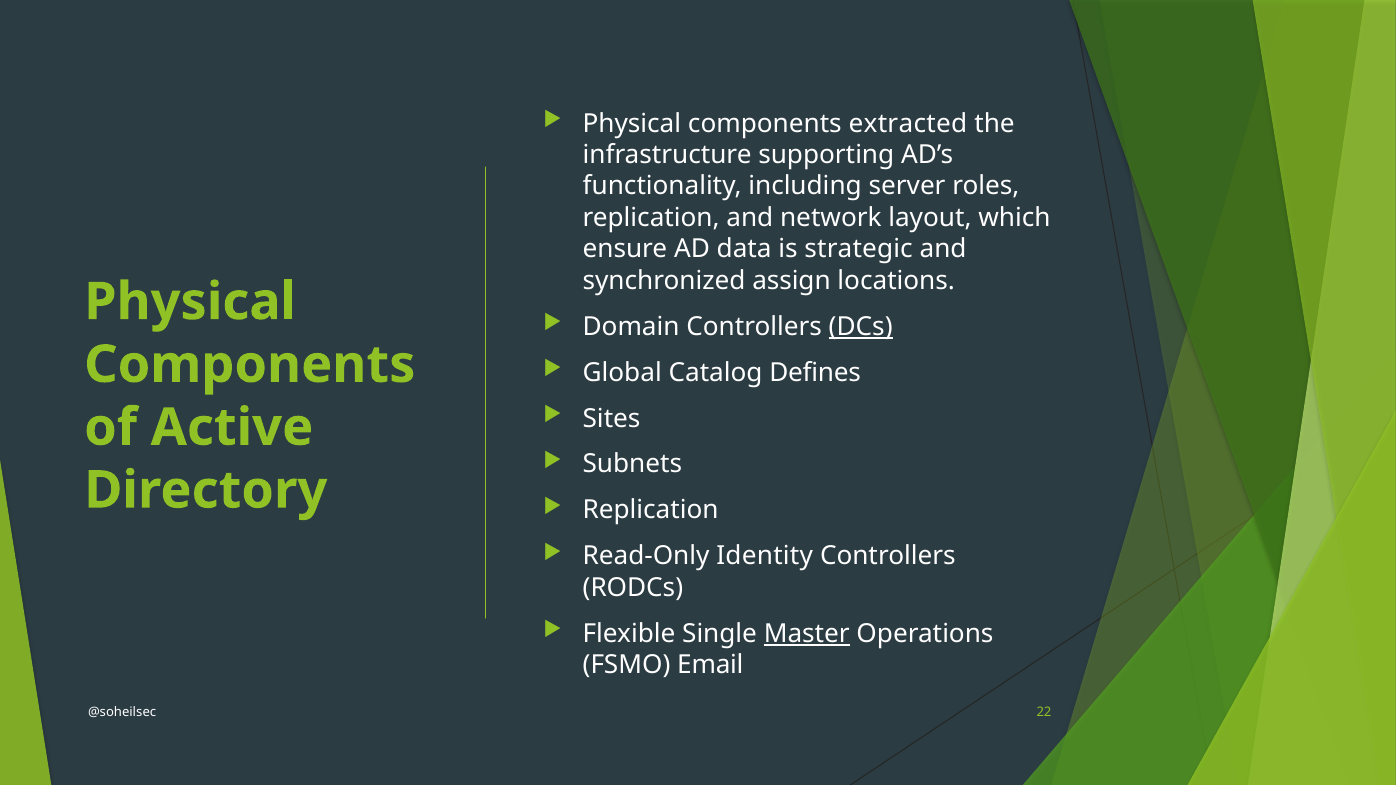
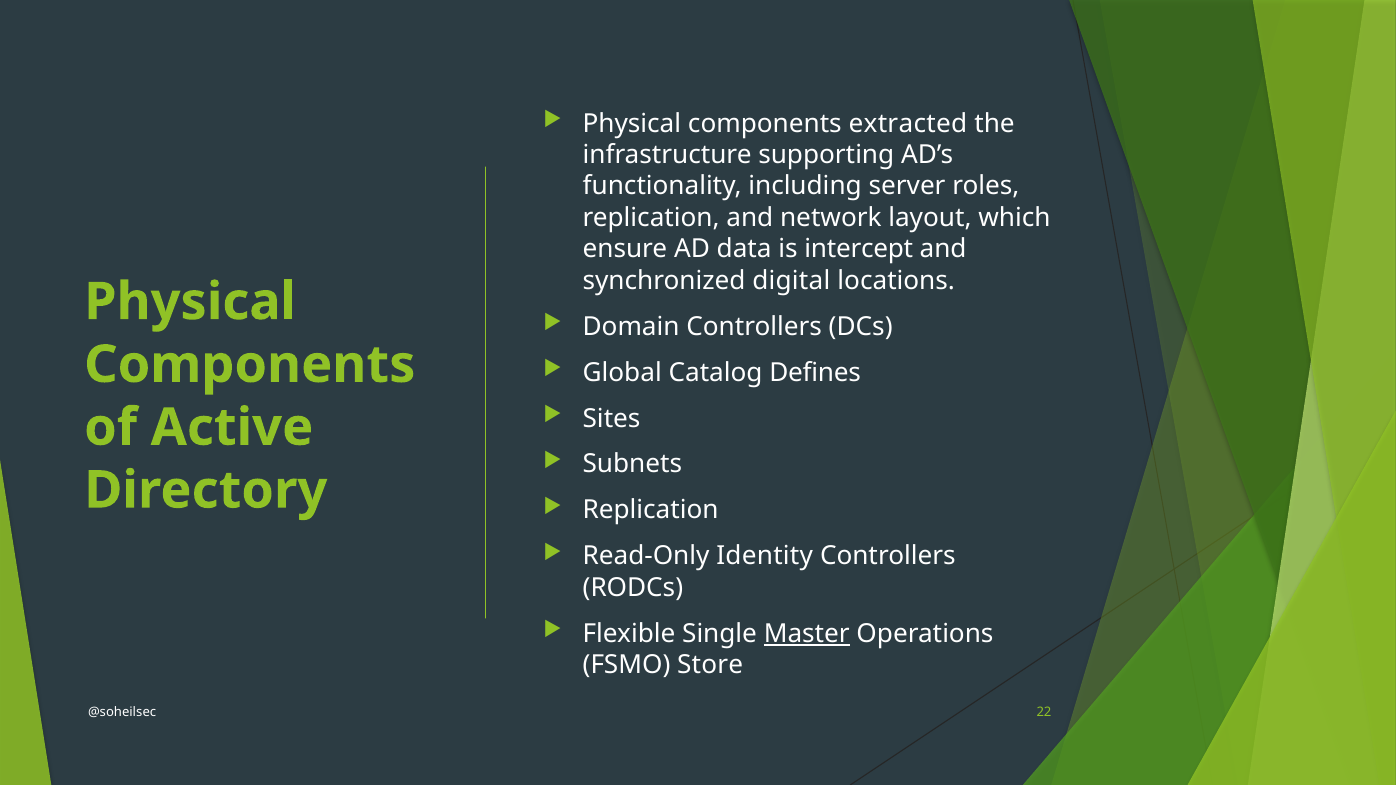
strategic: strategic -> intercept (859, 249)
assign: assign -> digital (791, 281)
DCs underline: present -> none (861, 327)
Email: Email -> Store (710, 665)
